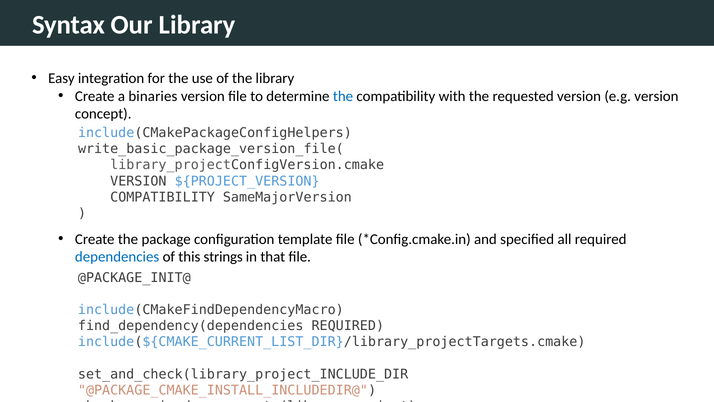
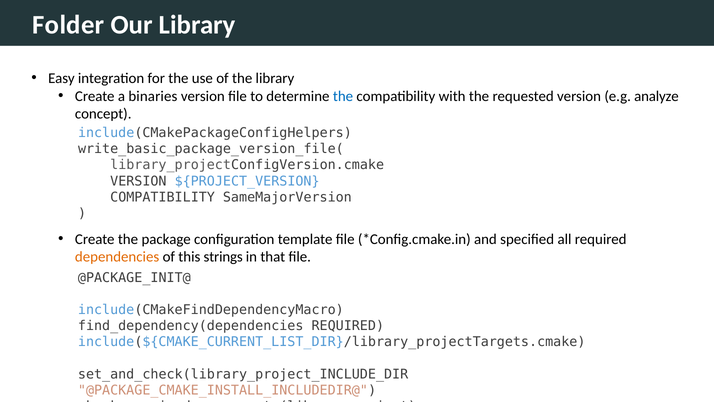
Syntax: Syntax -> Folder (68, 25)
e.g version: version -> analyze (656, 96)
dependencies colour: blue -> orange (117, 257)
